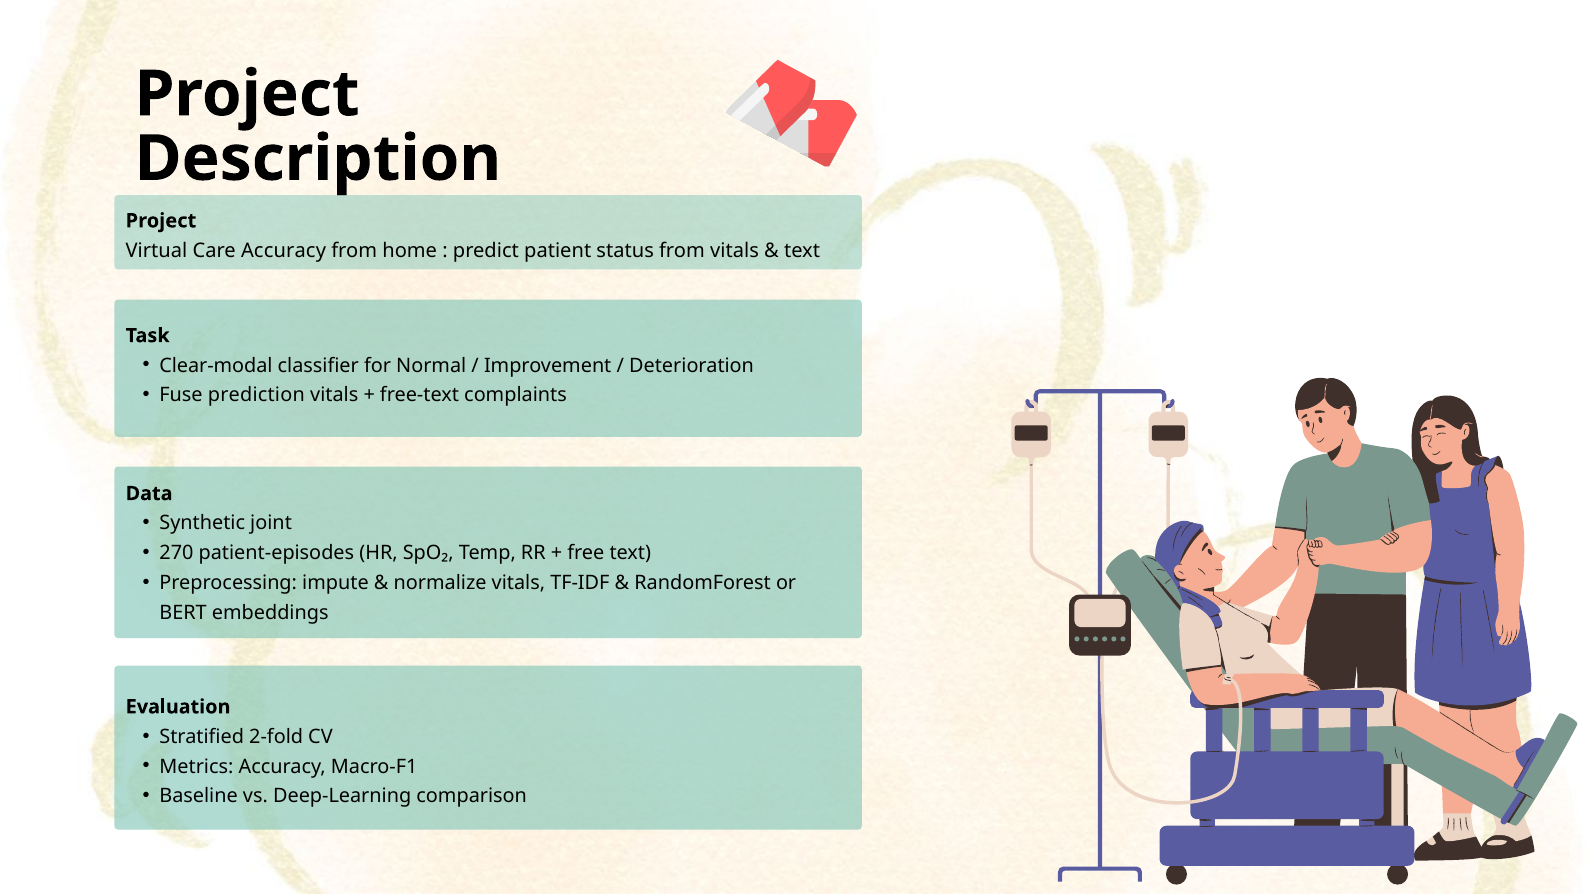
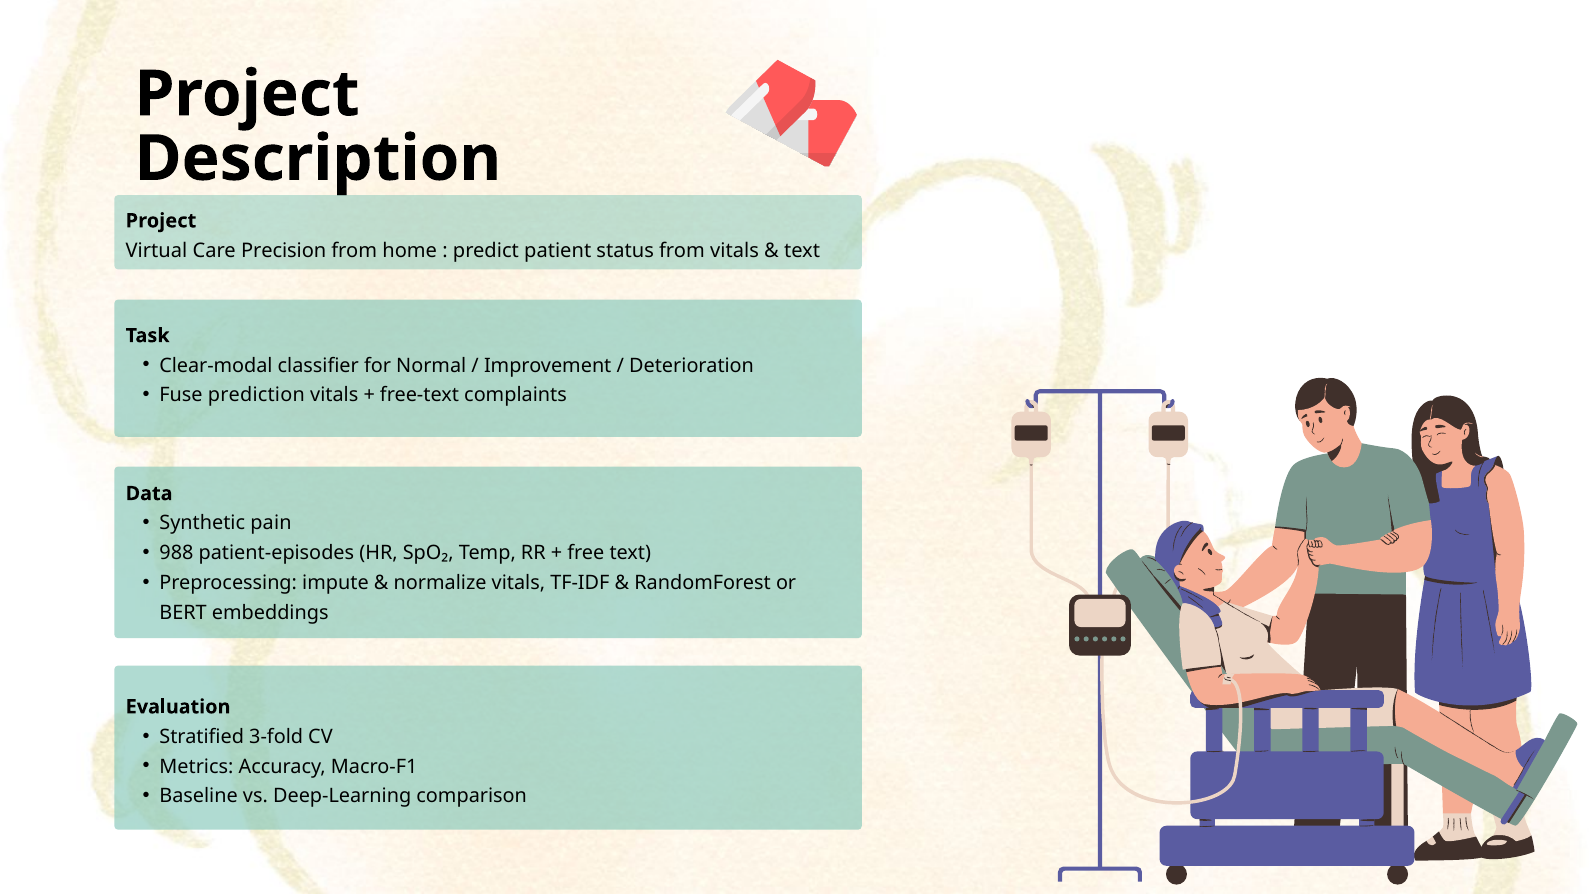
Care Accuracy: Accuracy -> Precision (284, 251)
joint: joint -> pain (271, 523)
270: 270 -> 988 (176, 553)
2-fold: 2-fold -> 3-fold (276, 737)
